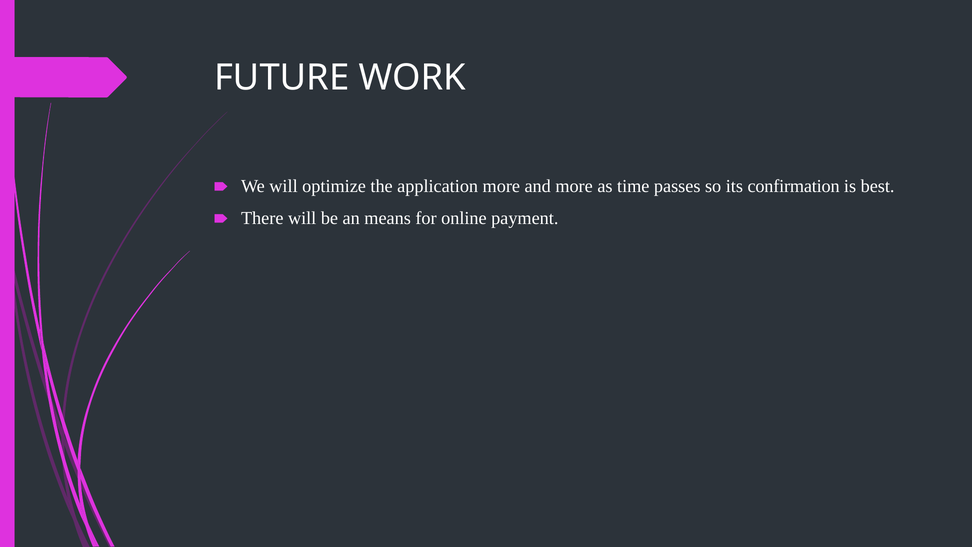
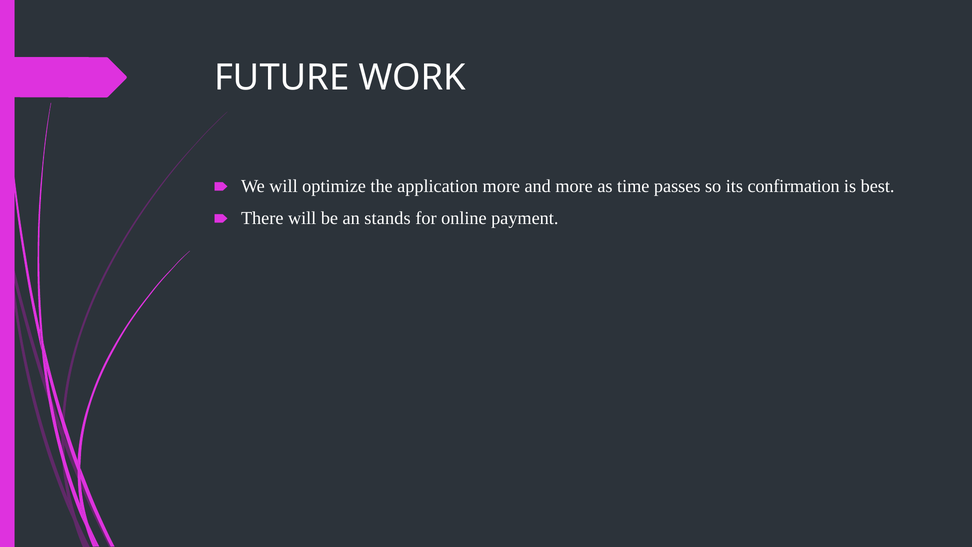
means: means -> stands (388, 218)
